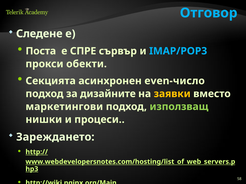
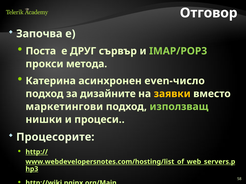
Отговор colour: light blue -> white (209, 13)
Следене: Следене -> Започва (39, 34)
СПРЕ: СПРЕ -> ДРУГ (83, 51)
IMAP/POP3 colour: light blue -> light green (178, 51)
обекти: обекти -> метода (87, 64)
Секцията: Секцията -> Катерина (51, 81)
Зареждането: Зареждането -> Процесорите (55, 137)
